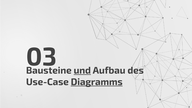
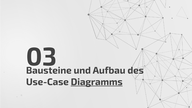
und underline: present -> none (82, 70)
